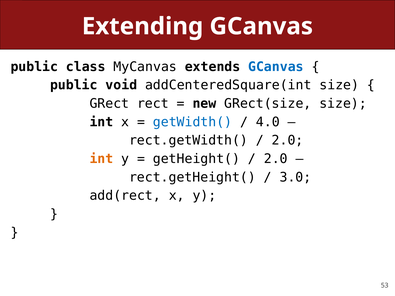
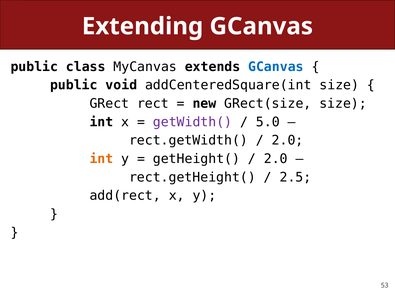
getWidth( colour: blue -> purple (193, 122)
4.0: 4.0 -> 5.0 (268, 122)
3.0: 3.0 -> 2.5 (295, 177)
